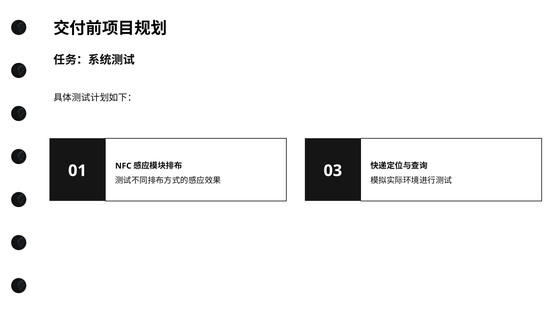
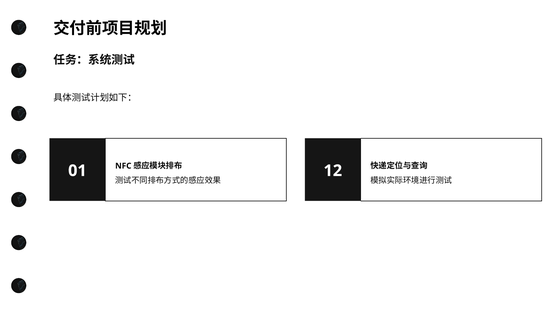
03: 03 -> 12 (333, 171)
